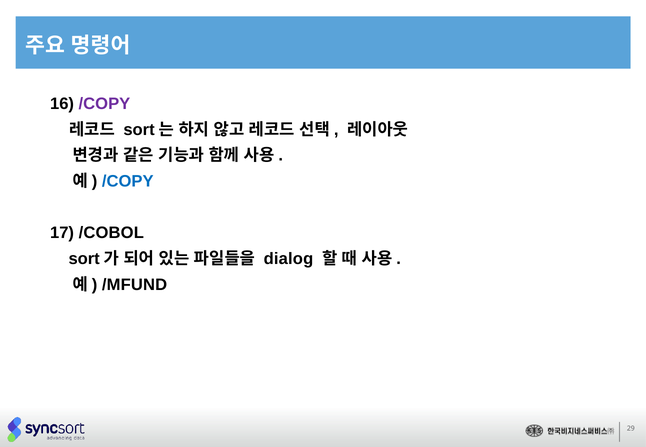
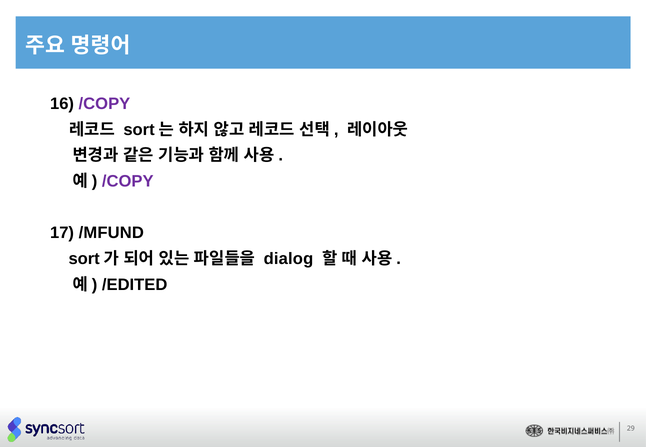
/COPY colour: blue -> purple (128, 181)
/COBOL: /COBOL -> /MFUND (111, 233)
/MFUND: /MFUND -> /EDITED (135, 285)
